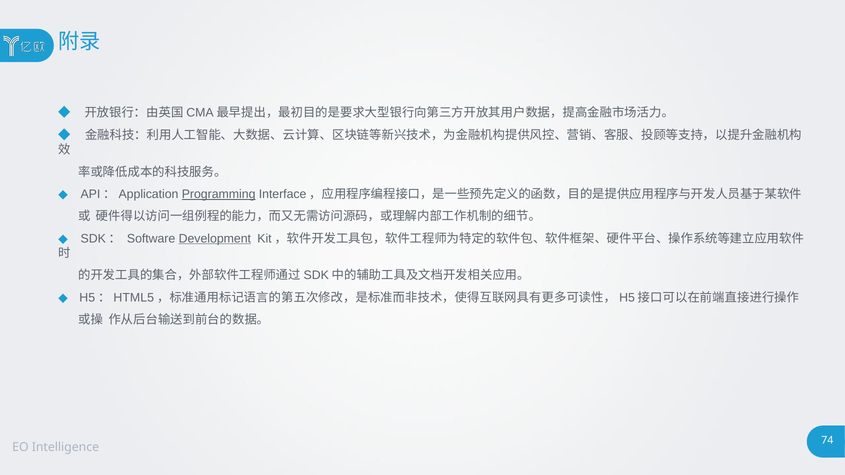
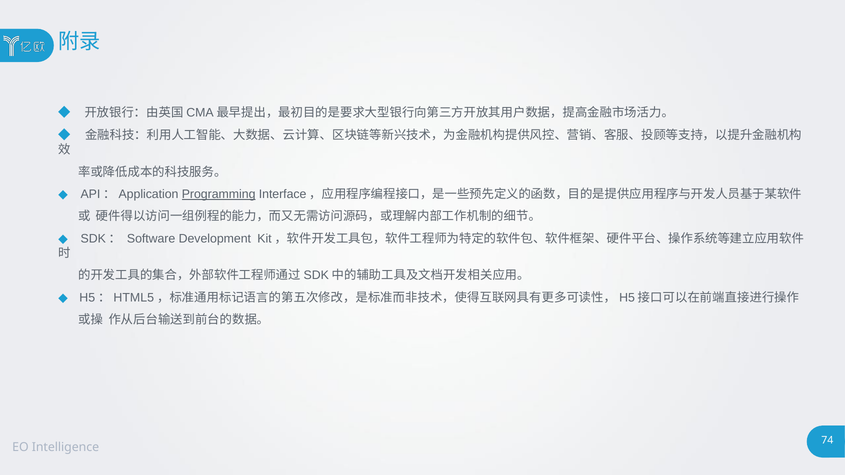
Development underline: present -> none (215, 239)
